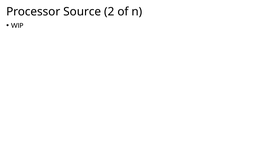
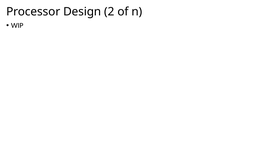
Source: Source -> Design (82, 12)
